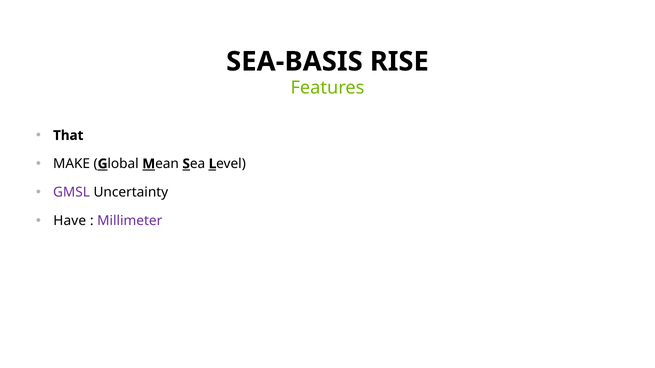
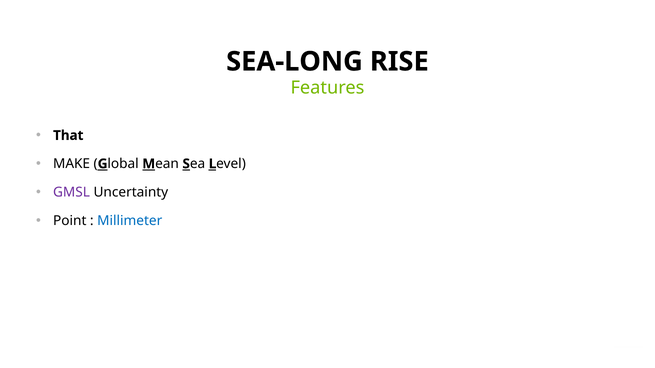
SEA-BASIS: SEA-BASIS -> SEA-LONG (294, 62)
Have: Have -> Point (70, 221)
Millimeter colour: purple -> blue (130, 221)
